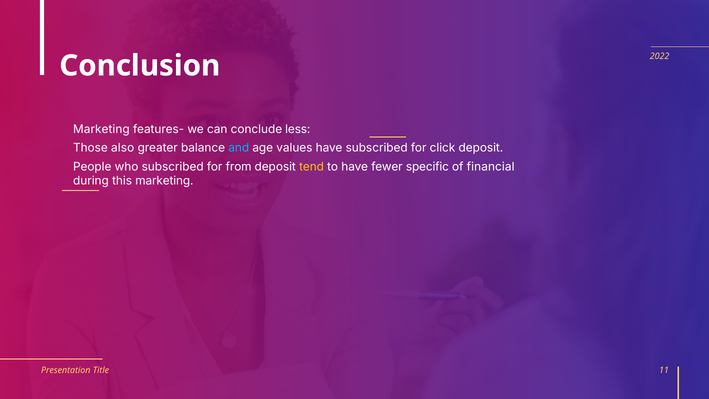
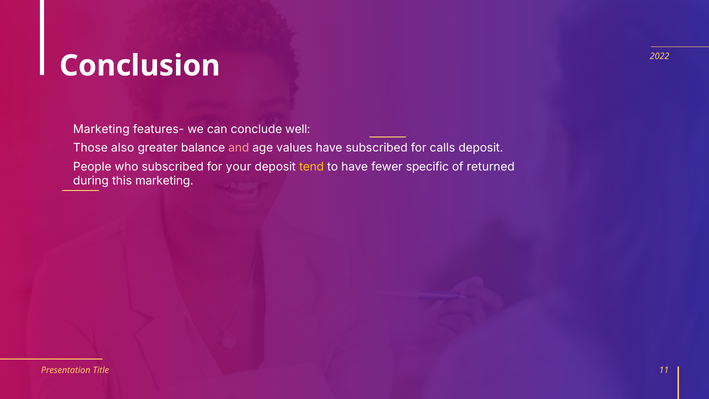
less: less -> well (298, 129)
and colour: light blue -> pink (239, 148)
click: click -> calls (442, 148)
from: from -> your (239, 167)
financial: financial -> returned (491, 167)
